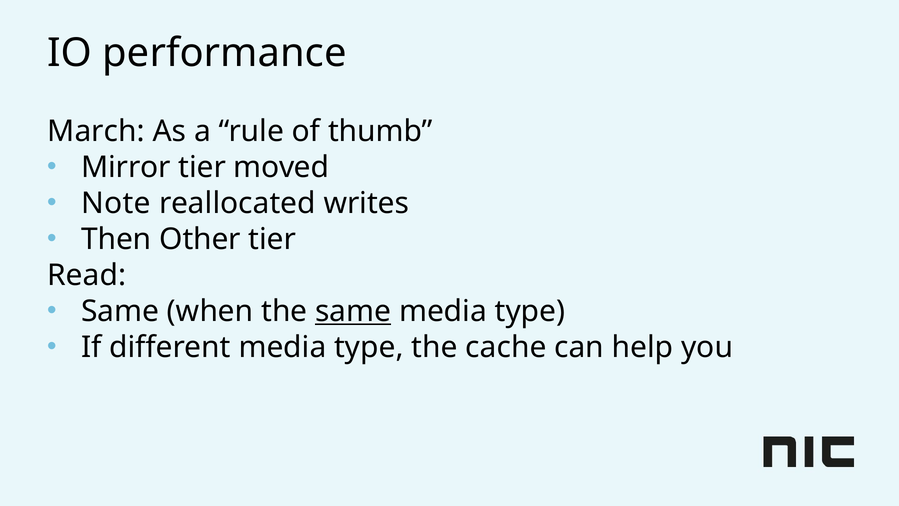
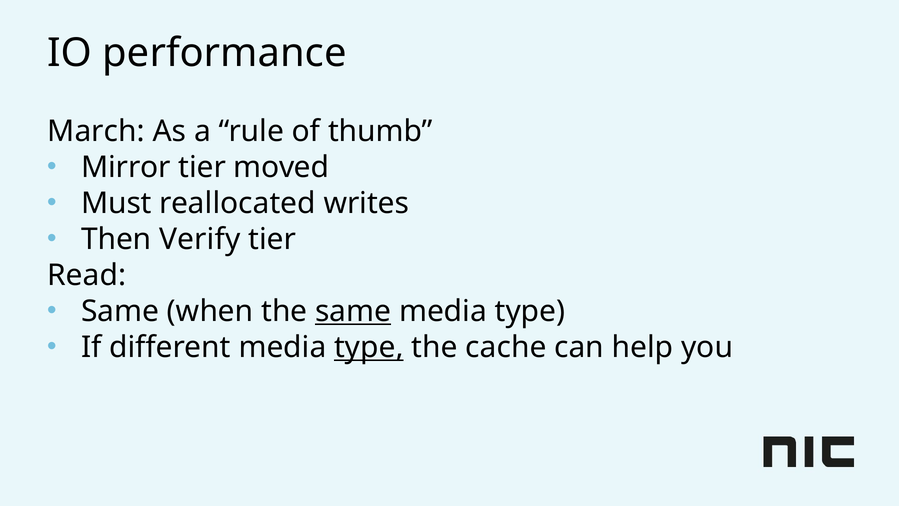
Note: Note -> Must (116, 203)
Other: Other -> Verify (200, 239)
type underline: none -> present (369, 347)
